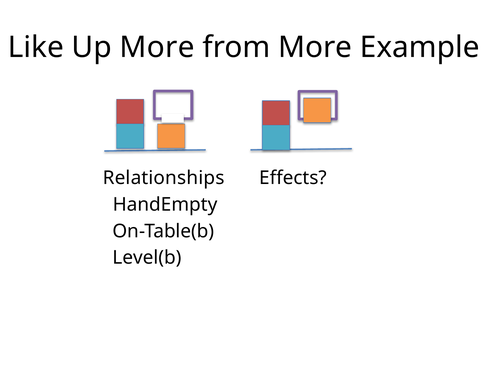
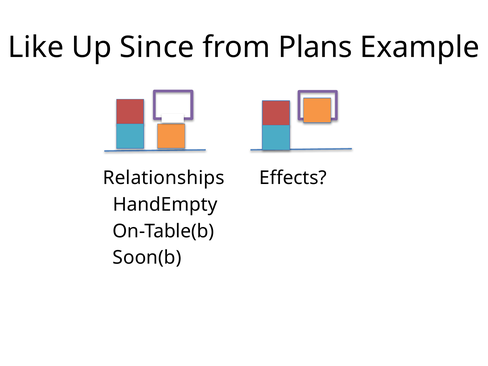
Up More: More -> Since (157, 47)
from More: More -> Plans (315, 47)
Level(b: Level(b -> Soon(b (147, 258)
